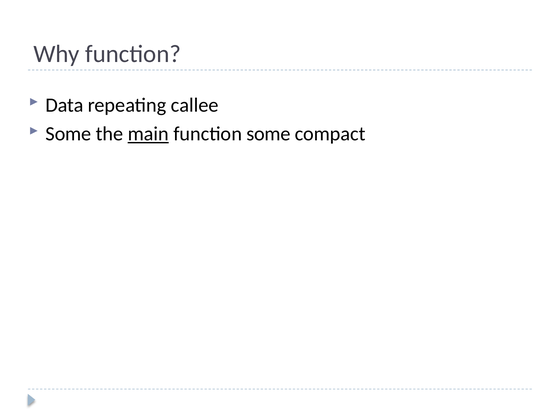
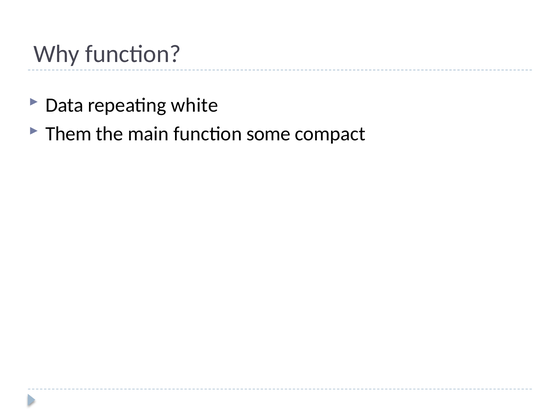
callee: callee -> white (195, 105)
Some: Some -> Them (69, 134)
main underline: present -> none (148, 134)
